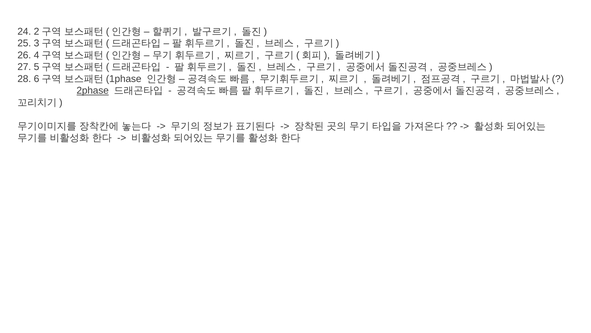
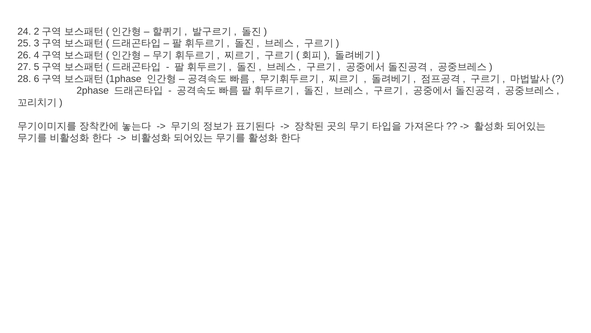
2phase underline: present -> none (93, 91)
